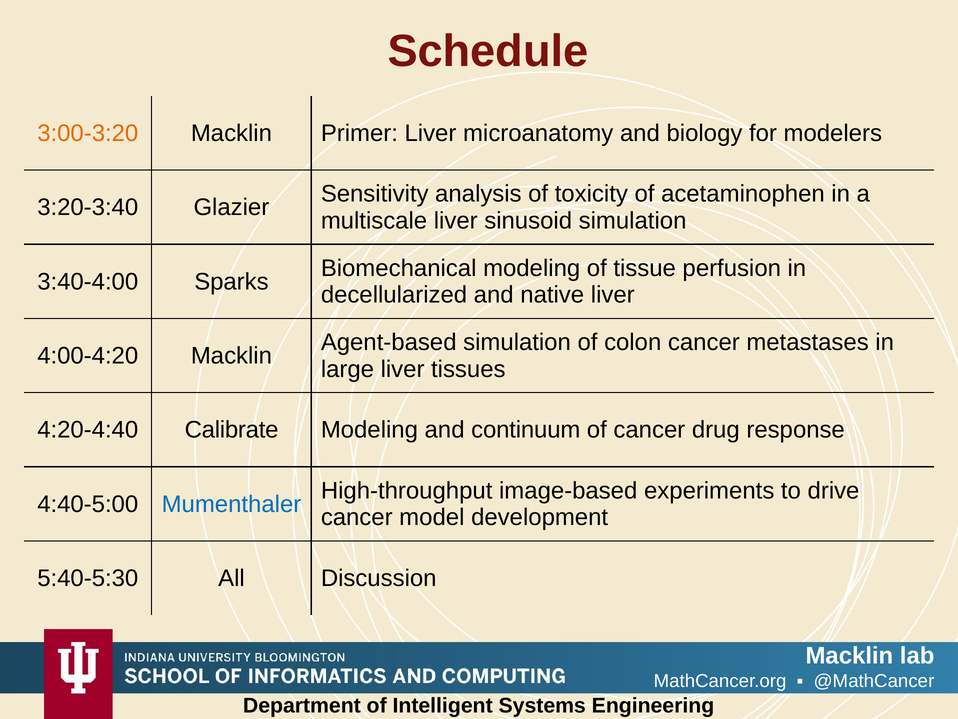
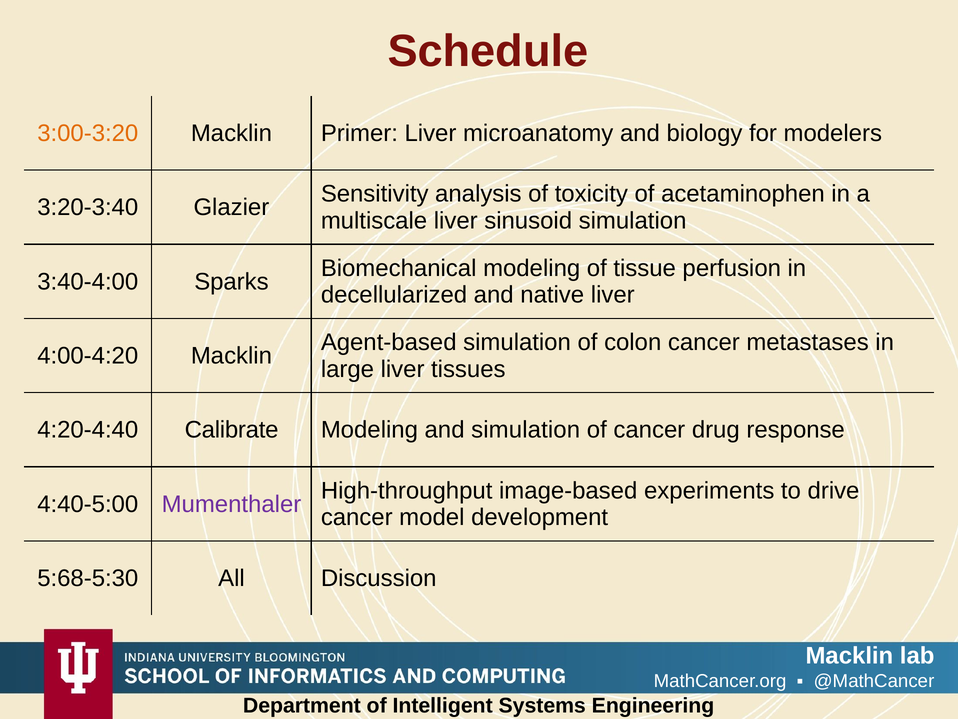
and continuum: continuum -> simulation (526, 430)
Mumenthaler colour: blue -> purple (231, 504)
5:40-5:30: 5:40-5:30 -> 5:68-5:30 (88, 578)
